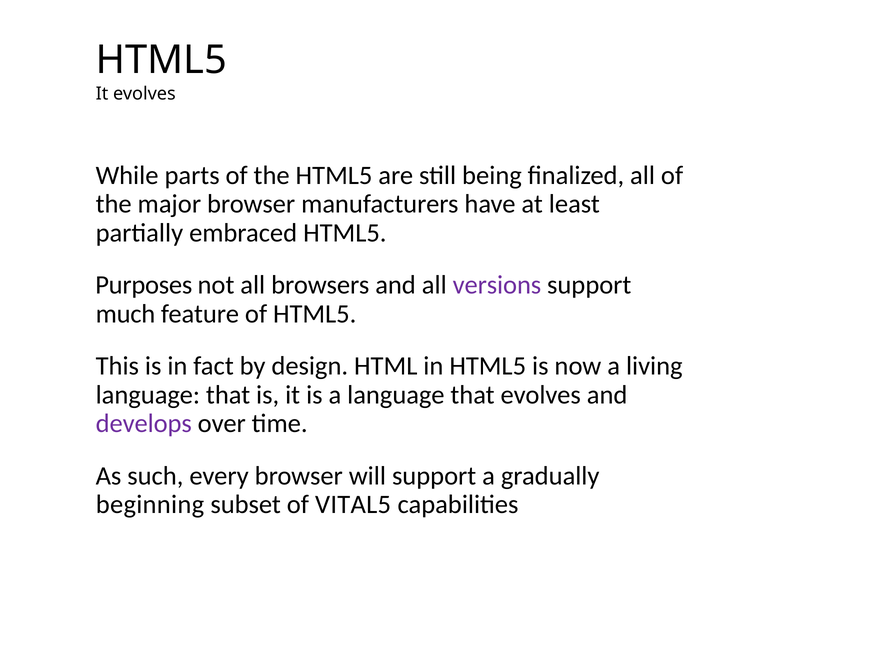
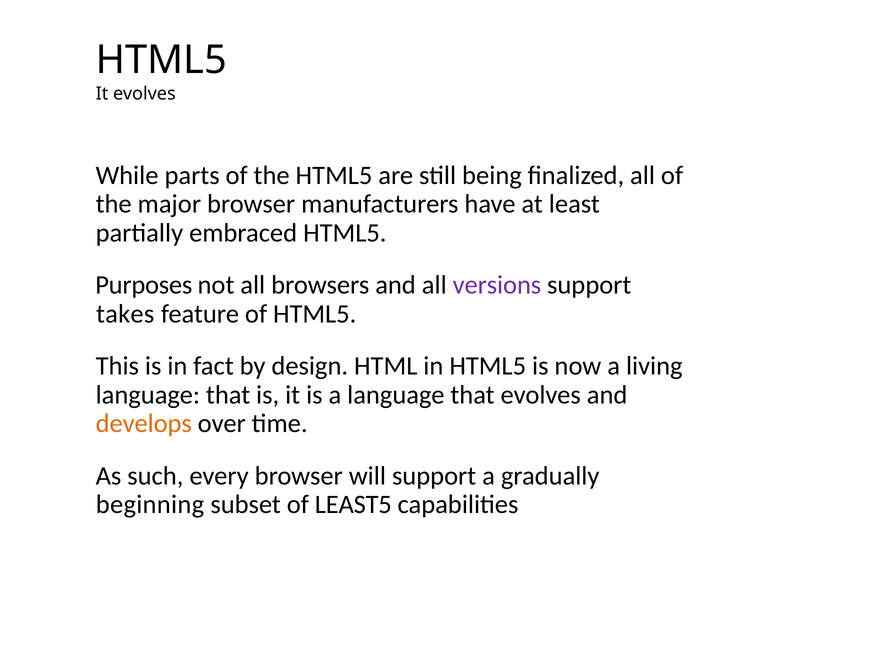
much: much -> takes (125, 314)
develops colour: purple -> orange (144, 423)
VITAL5: VITAL5 -> LEAST5 (353, 504)
